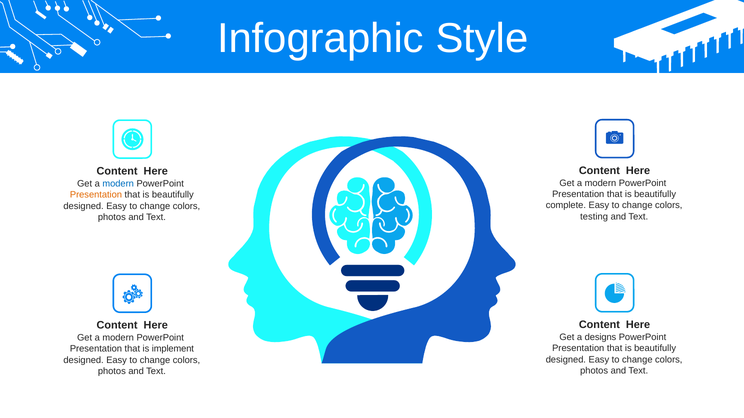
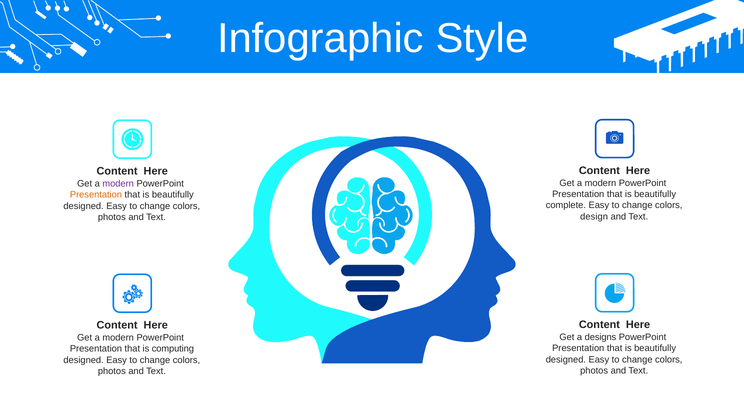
modern colour: blue -> purple (118, 184)
testing: testing -> design (594, 217)
implement: implement -> computing (173, 349)
